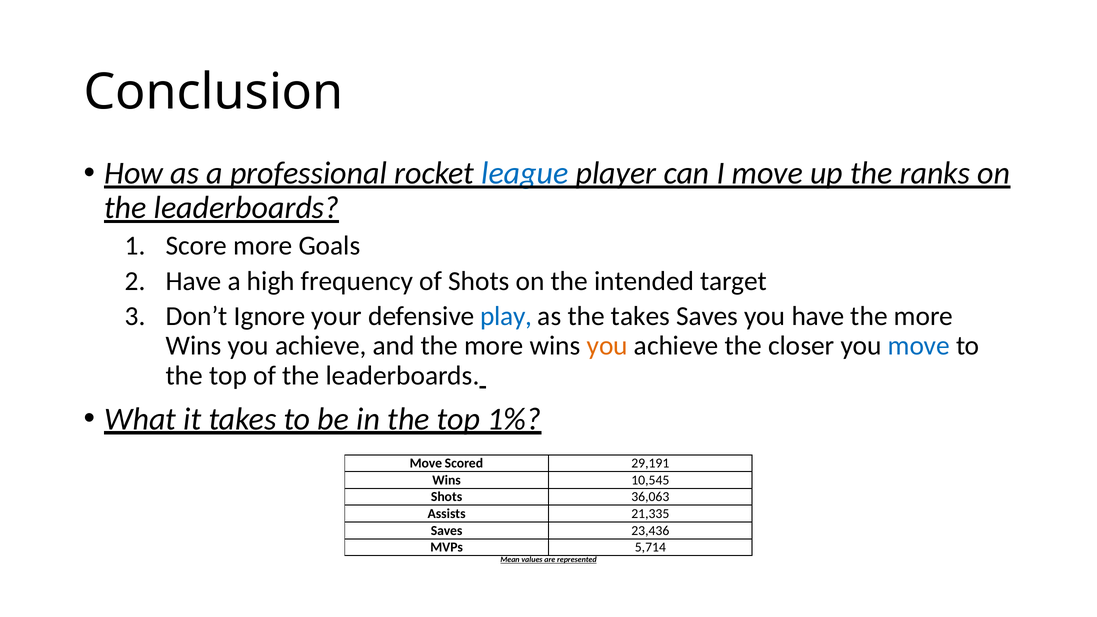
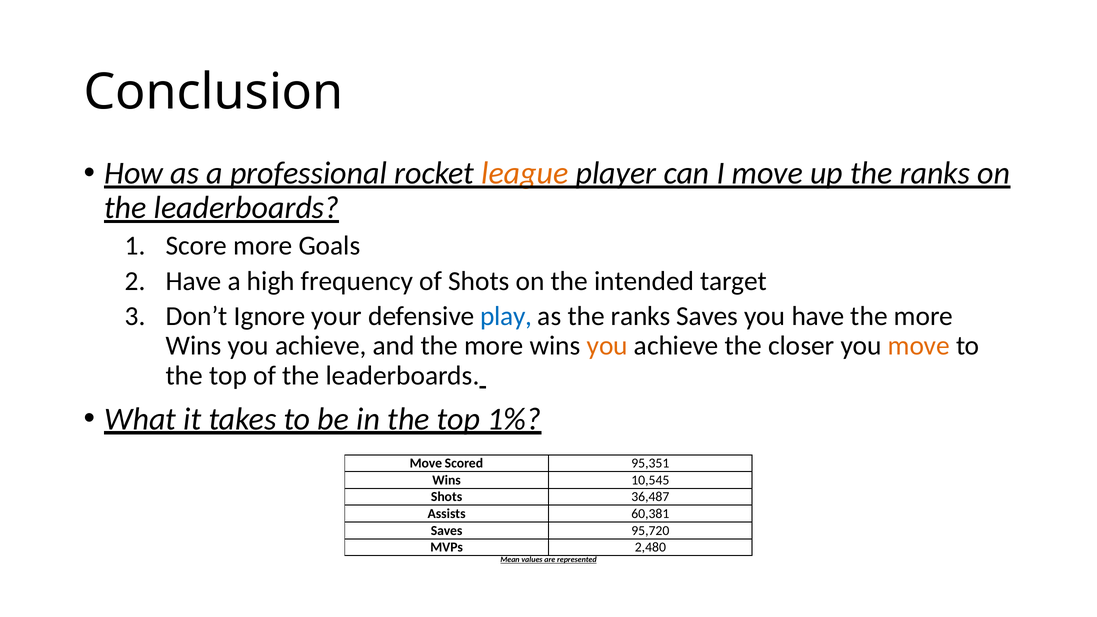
league colour: blue -> orange (525, 173)
as the takes: takes -> ranks (641, 316)
move colour: blue -> orange (919, 346)
29,191: 29,191 -> 95,351 (650, 463)
36,063: 36,063 -> 36,487 (650, 497)
21,335: 21,335 -> 60,381 (650, 514)
23,436: 23,436 -> 95,720 (650, 531)
5,714: 5,714 -> 2,480 (650, 547)
